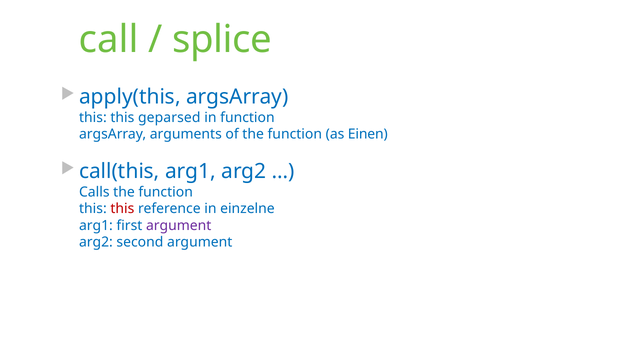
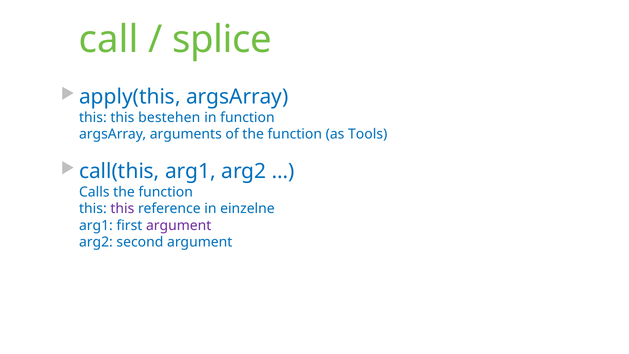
geparsed: geparsed -> bestehen (169, 117)
Einen: Einen -> Tools (368, 134)
this colour: red -> purple (122, 209)
